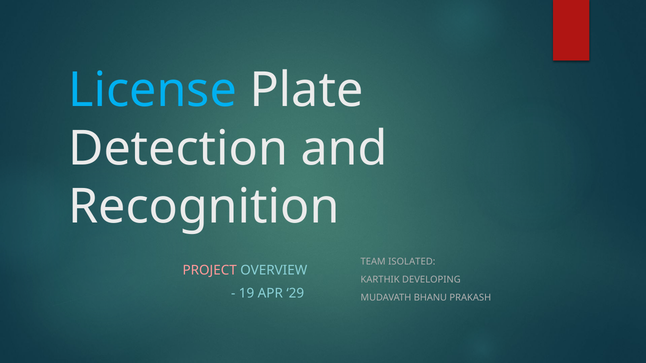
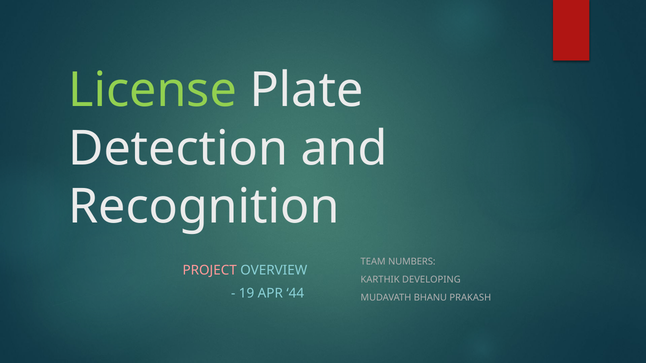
License colour: light blue -> light green (153, 91)
ISOLATED: ISOLATED -> NUMBERS (412, 262)
29: 29 -> 44 (295, 293)
